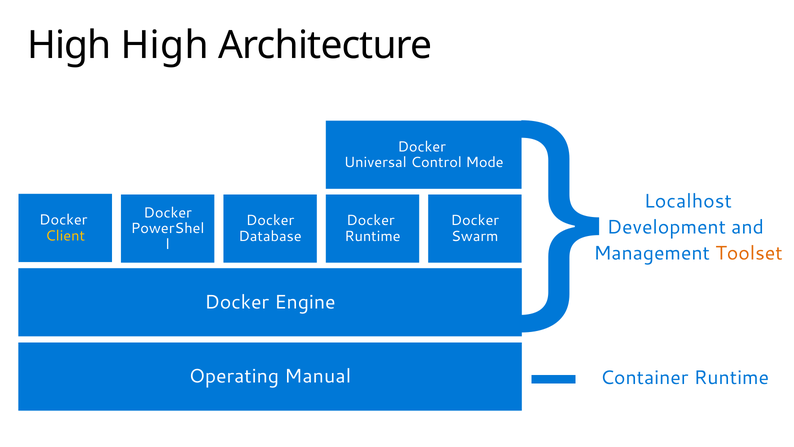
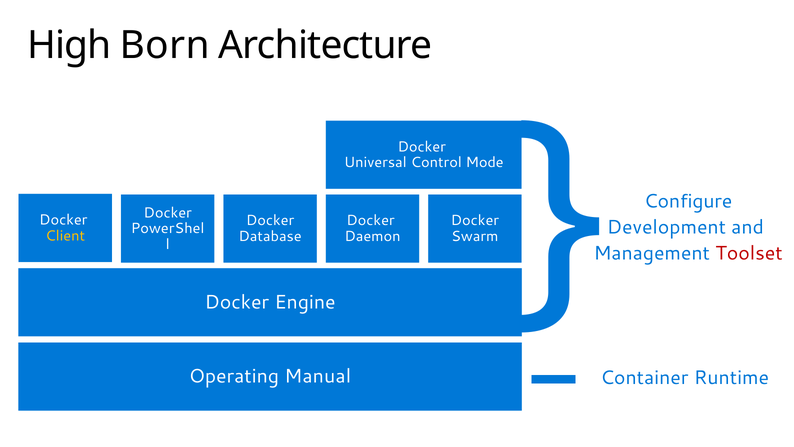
High High: High -> Born (165, 46)
Localhost: Localhost -> Configure (688, 201)
Runtime: Runtime -> Daemon (372, 236)
Toolset colour: orange -> red (749, 253)
